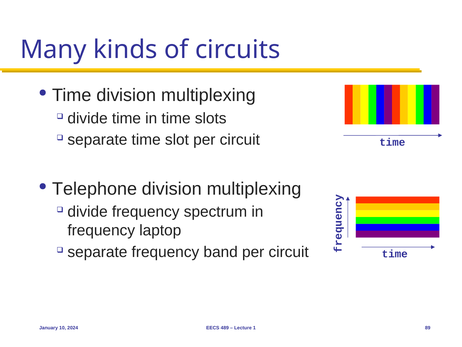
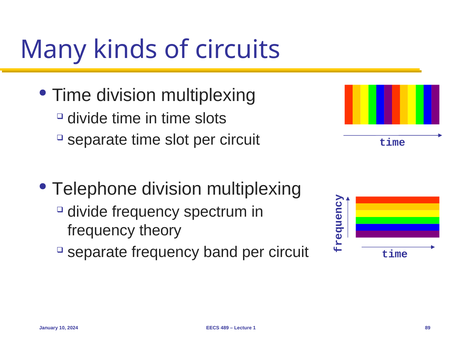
laptop: laptop -> theory (160, 230)
